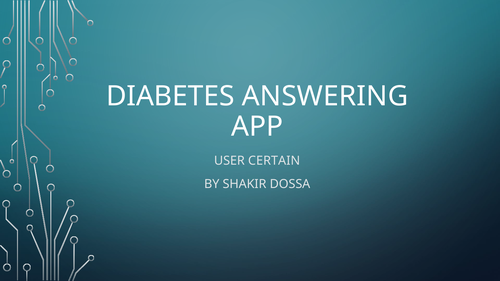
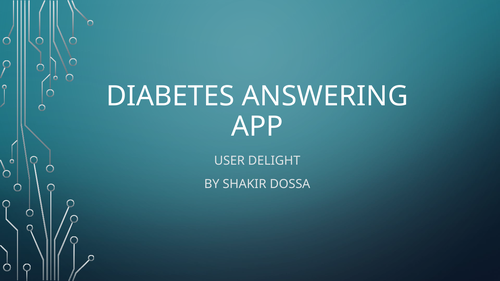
CERTAIN: CERTAIN -> DELIGHT (274, 161)
